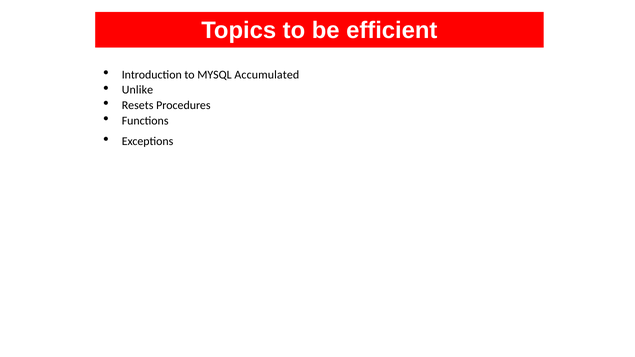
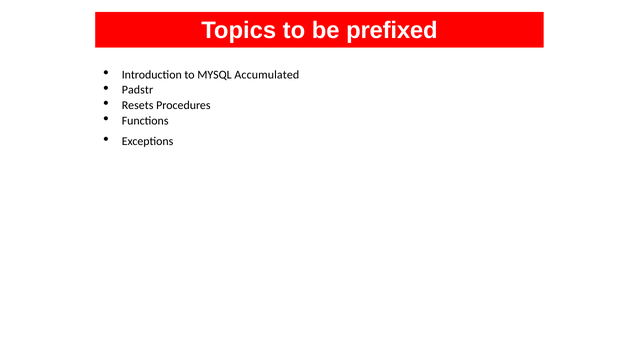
efficient: efficient -> prefixed (392, 30)
Unlike: Unlike -> Padstr (137, 90)
